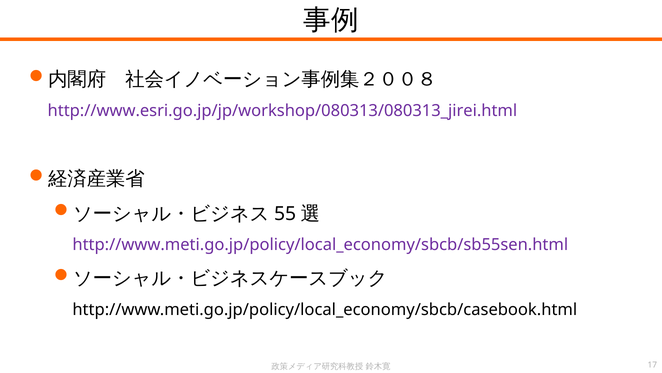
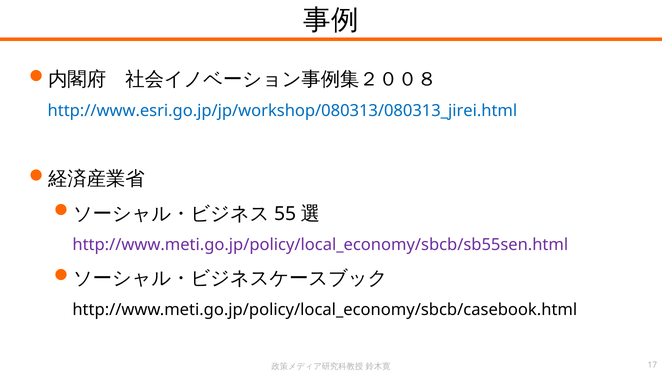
http://www.esri.go.jp/jp/workshop/080313/080313_jirei.html colour: purple -> blue (282, 110)
